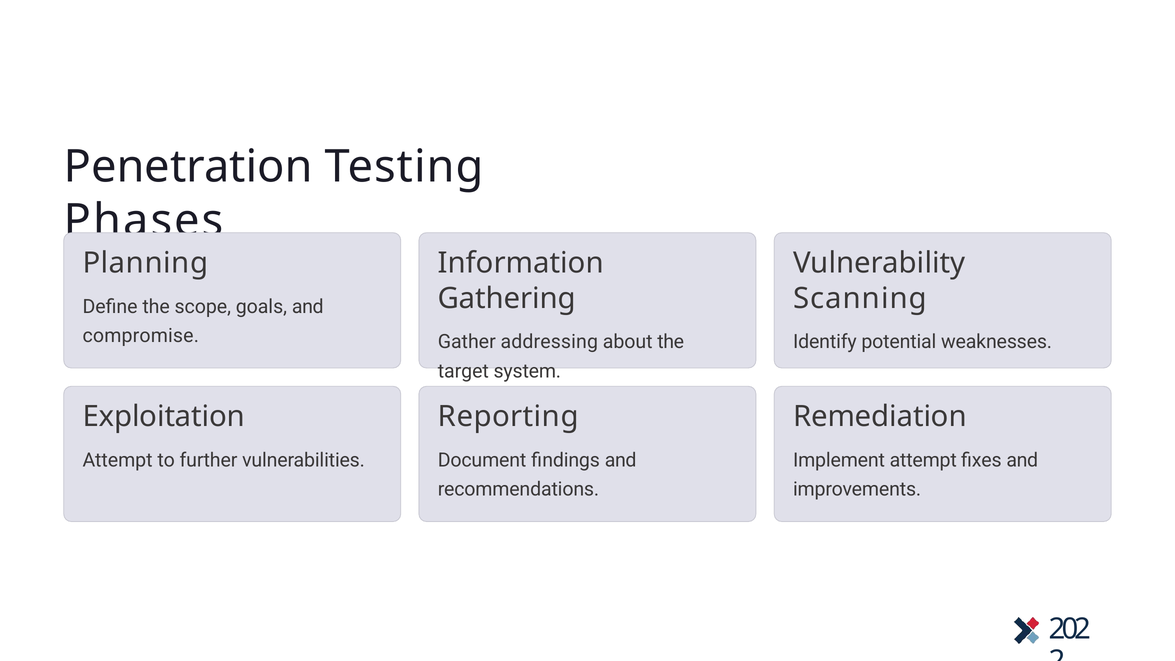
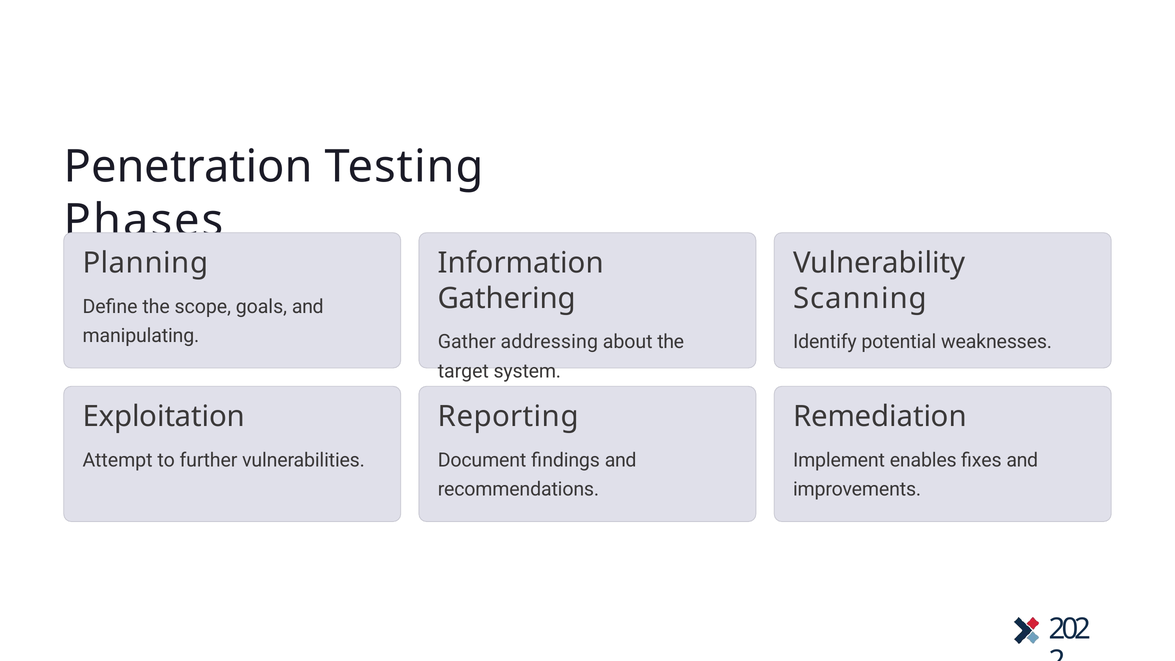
compromise: compromise -> manipulating (141, 336)
Implement attempt: attempt -> enables (923, 460)
